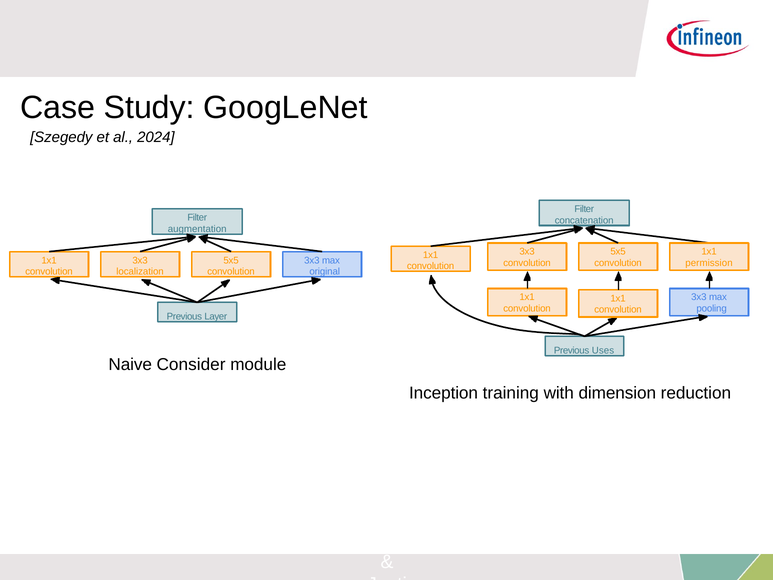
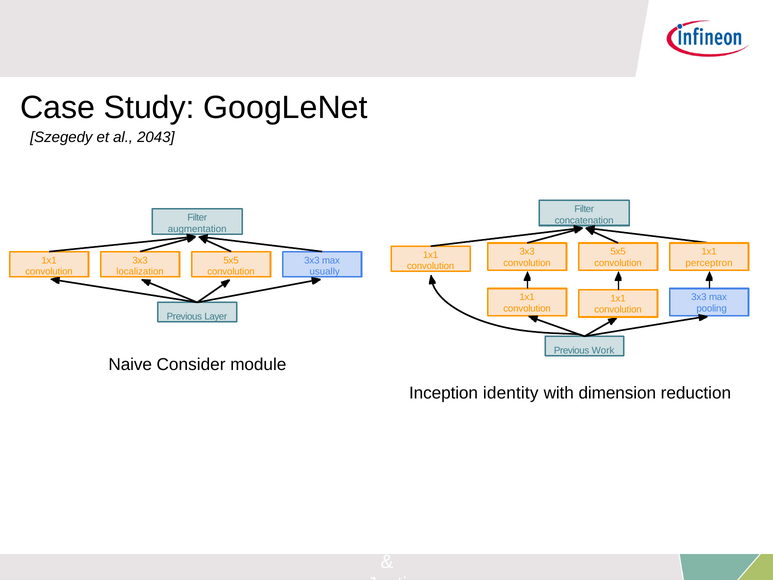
2024: 2024 -> 2043 (156, 137)
permission: permission -> perceptron (709, 263)
original: original -> usually (325, 272)
Uses: Uses -> Work (603, 350)
training: training -> identity (511, 393)
